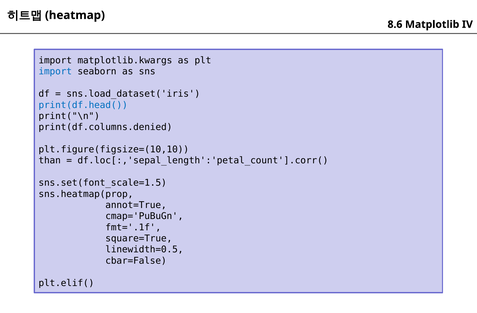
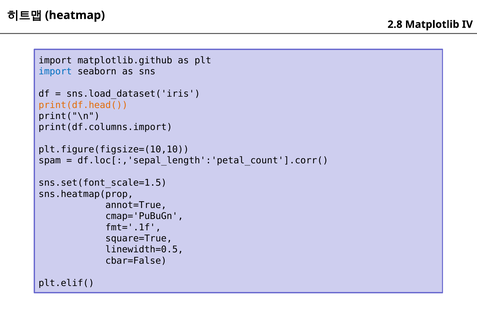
8.6: 8.6 -> 2.8 (395, 24)
matplotlib.kwargs: matplotlib.kwargs -> matplotlib.github (125, 61)
print(df.head( colour: blue -> orange (83, 105)
print(df.columns.denied: print(df.columns.denied -> print(df.columns.import (105, 127)
than: than -> spam (50, 161)
